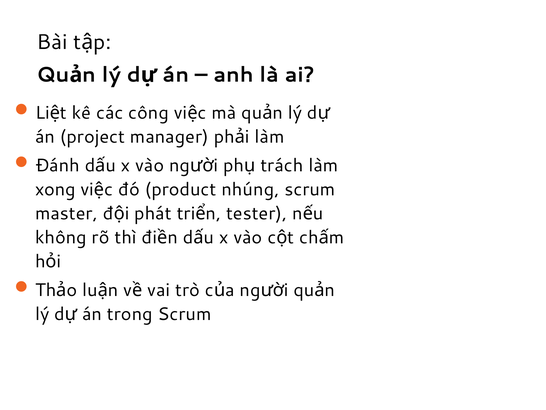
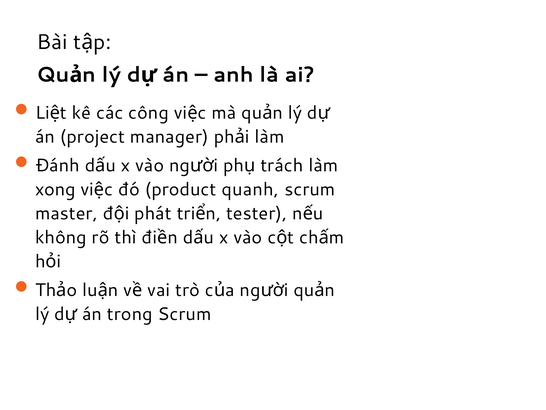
nhúng: nhúng -> quanh (250, 189)
